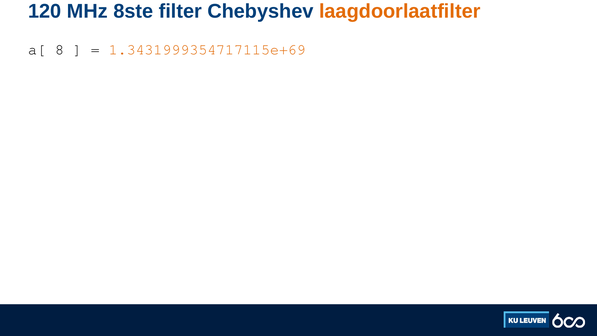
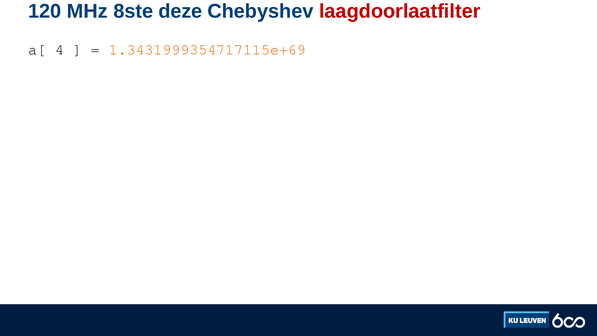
filter: filter -> deze (180, 11)
laagdoorlaatfilter colour: orange -> red (400, 11)
8: 8 -> 4 (60, 50)
